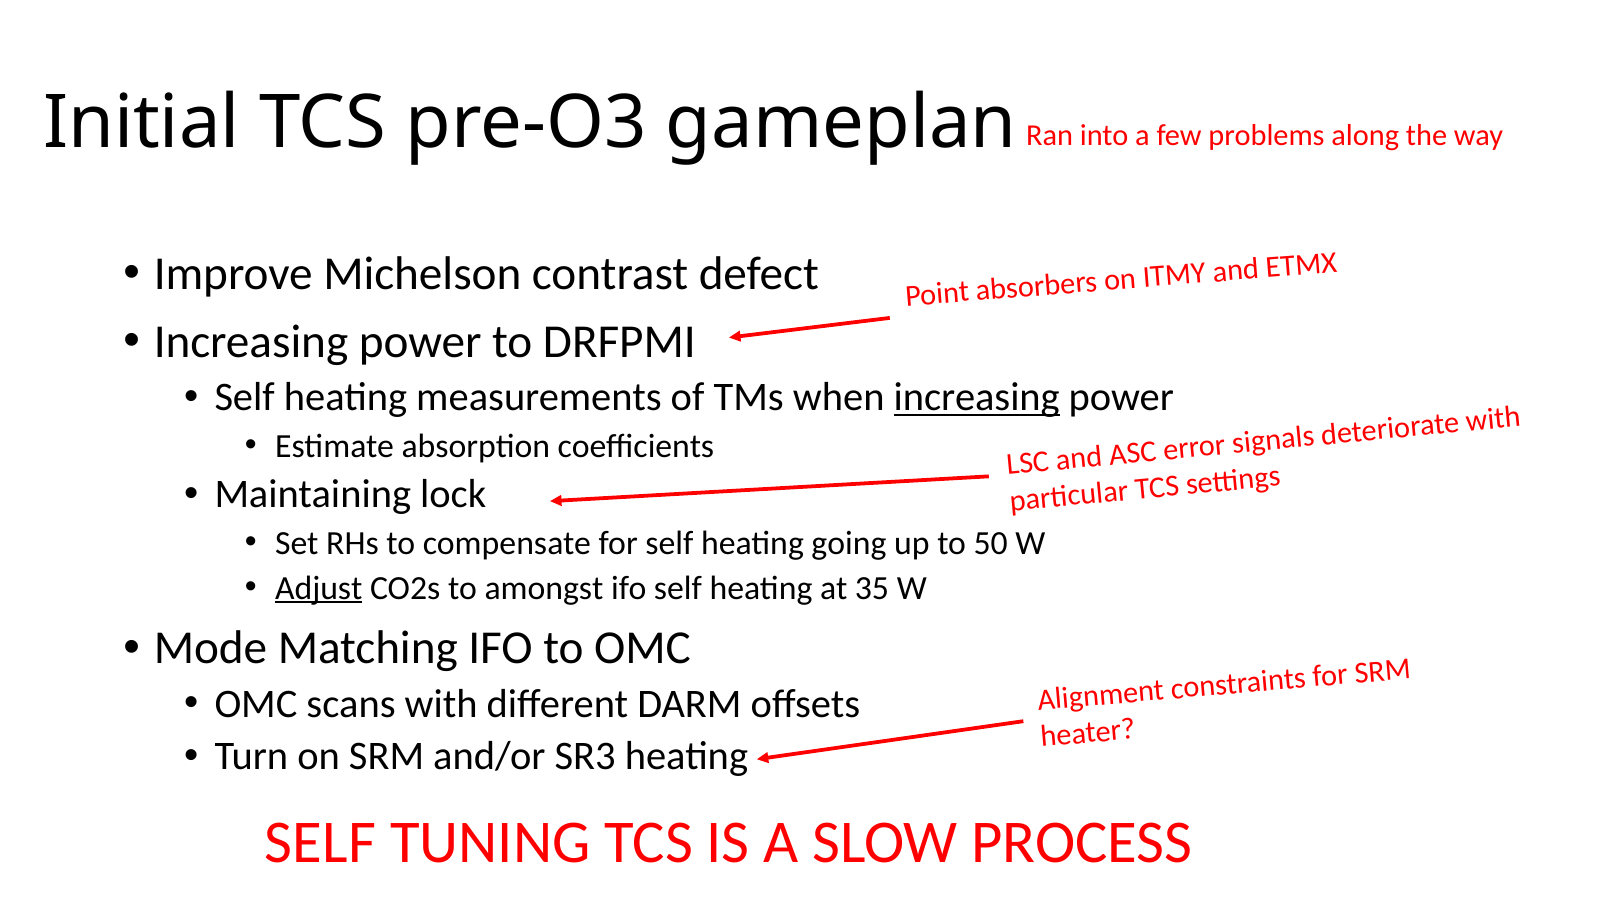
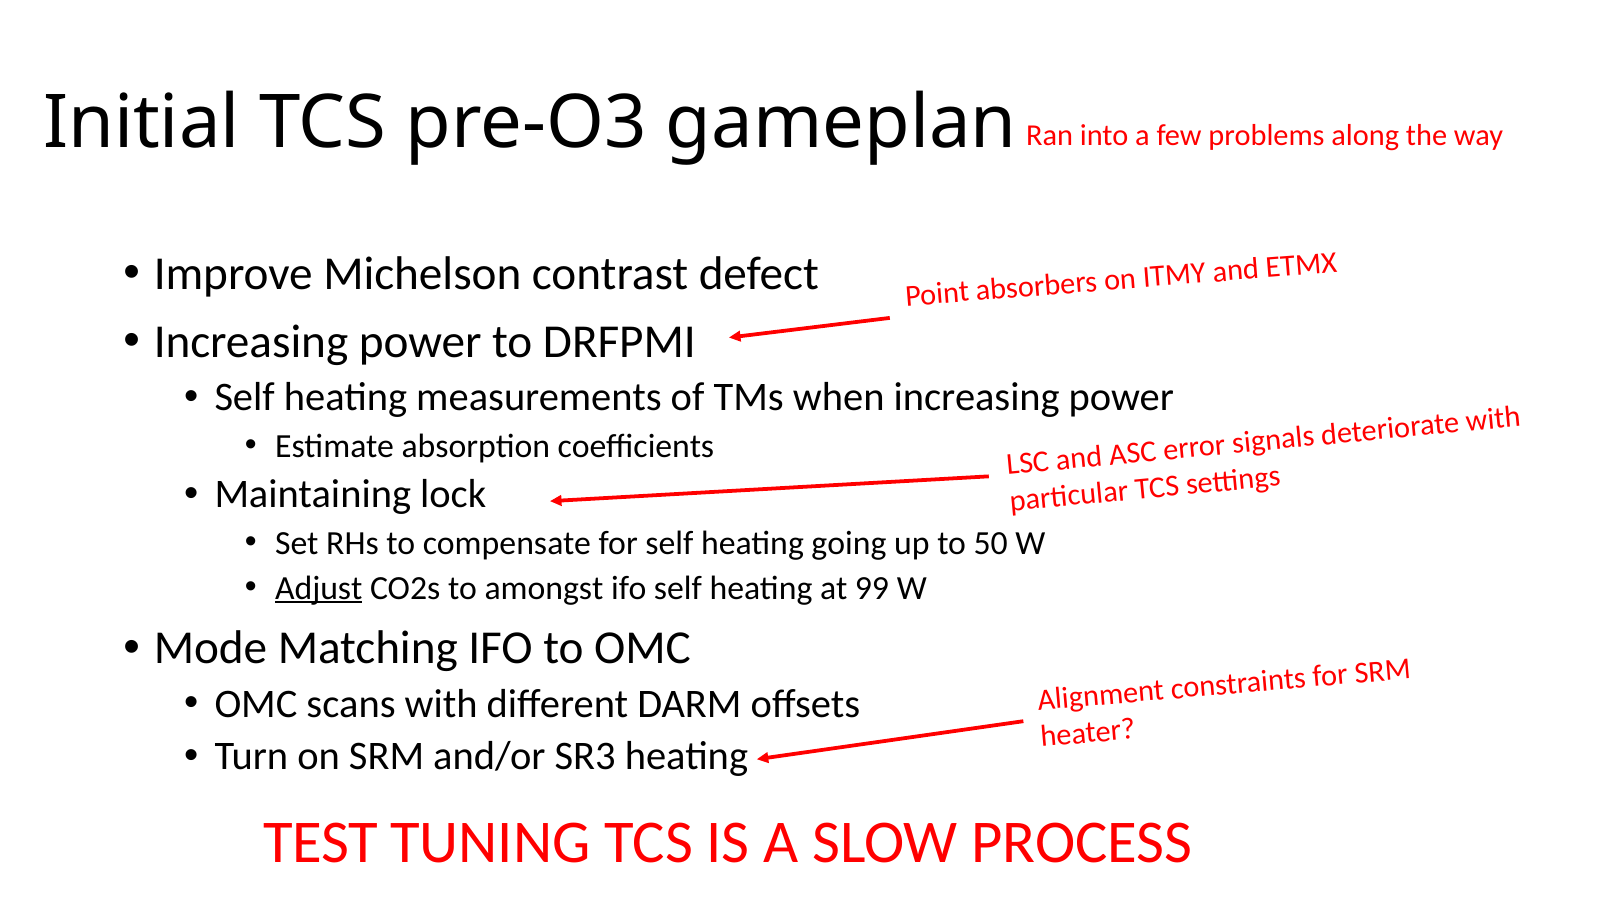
increasing underline: present -> none (977, 397)
35: 35 -> 99 (872, 588)
SELF: SELF -> TEST (321, 842)
